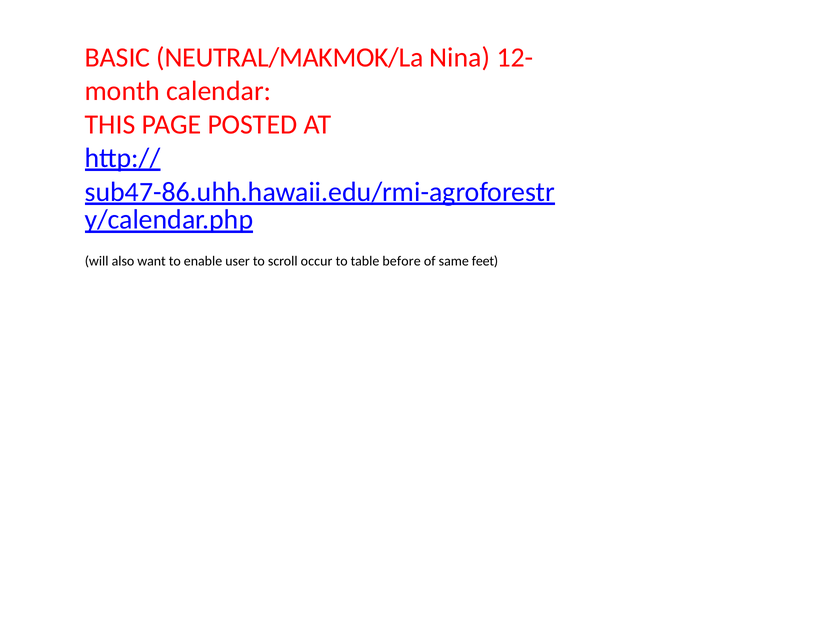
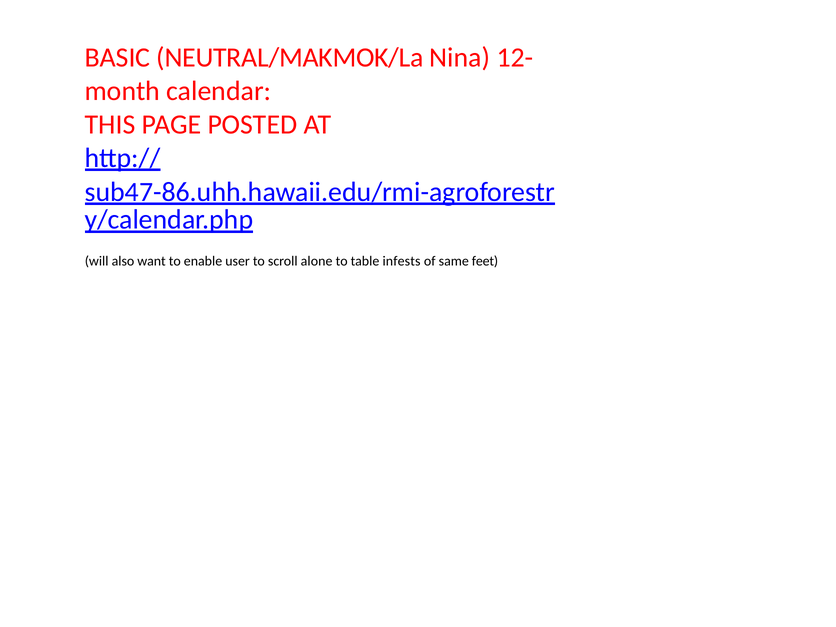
occur: occur -> alone (317, 261)
before: before -> infests (402, 261)
